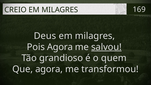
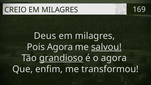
grandioso underline: none -> present (61, 58)
o quem: quem -> agora (114, 58)
Que agora: agora -> enfim (49, 69)
